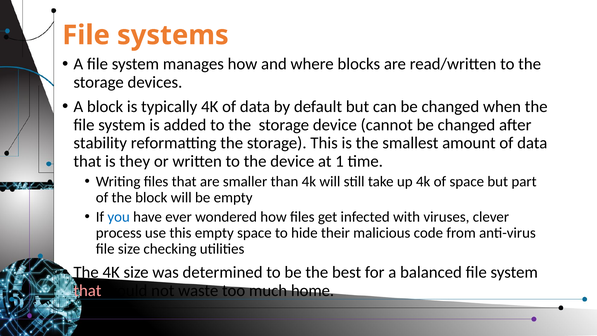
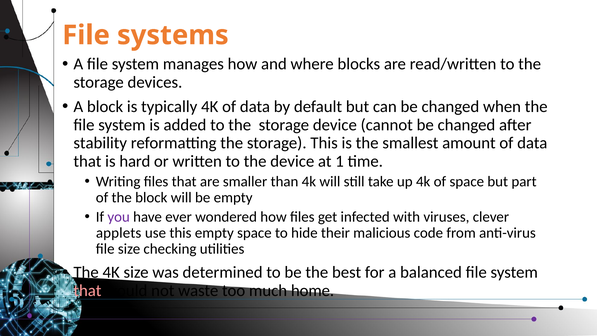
they: they -> hard (135, 161)
you colour: blue -> purple (119, 217)
process: process -> applets (119, 233)
